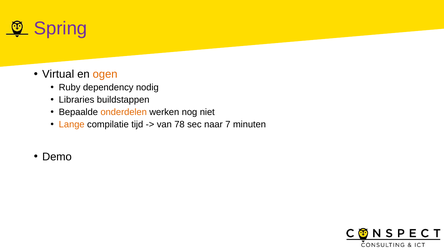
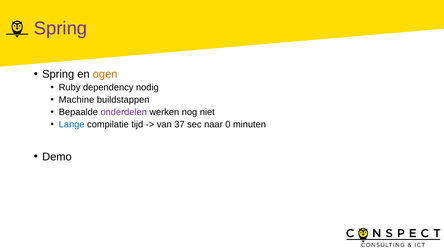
Virtual: Virtual -> Spring (58, 74)
Libraries: Libraries -> Machine (77, 100)
onderdelen colour: orange -> purple (124, 112)
Lange colour: orange -> blue (72, 124)
78: 78 -> 37 (179, 124)
7: 7 -> 0 (228, 124)
